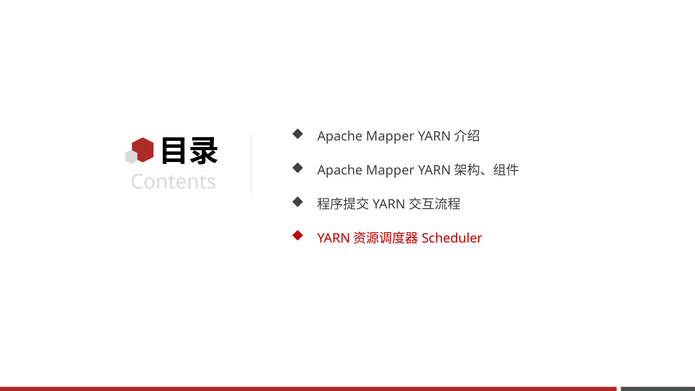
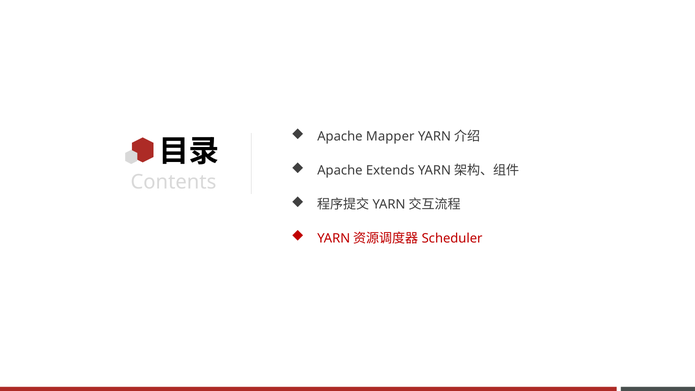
Mapper: Mapper -> Extends (390, 170)
